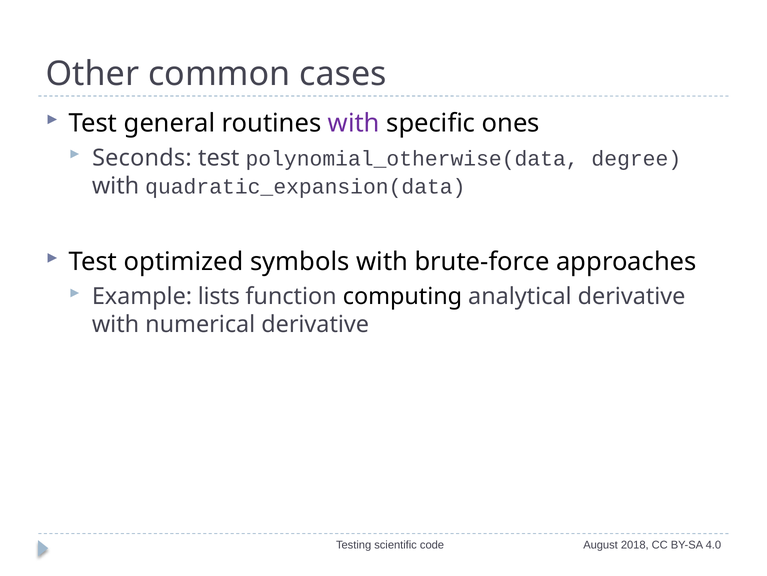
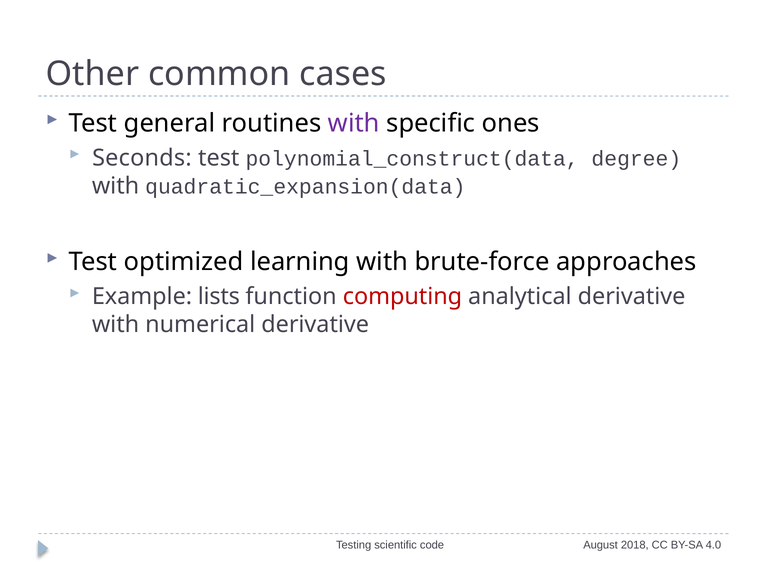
polynomial_otherwise(data: polynomial_otherwise(data -> polynomial_construct(data (412, 158)
symbols: symbols -> learning (300, 262)
computing colour: black -> red (402, 296)
